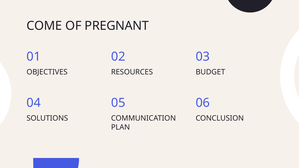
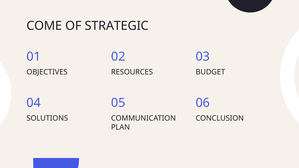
PREGNANT: PREGNANT -> STRATEGIC (117, 26)
